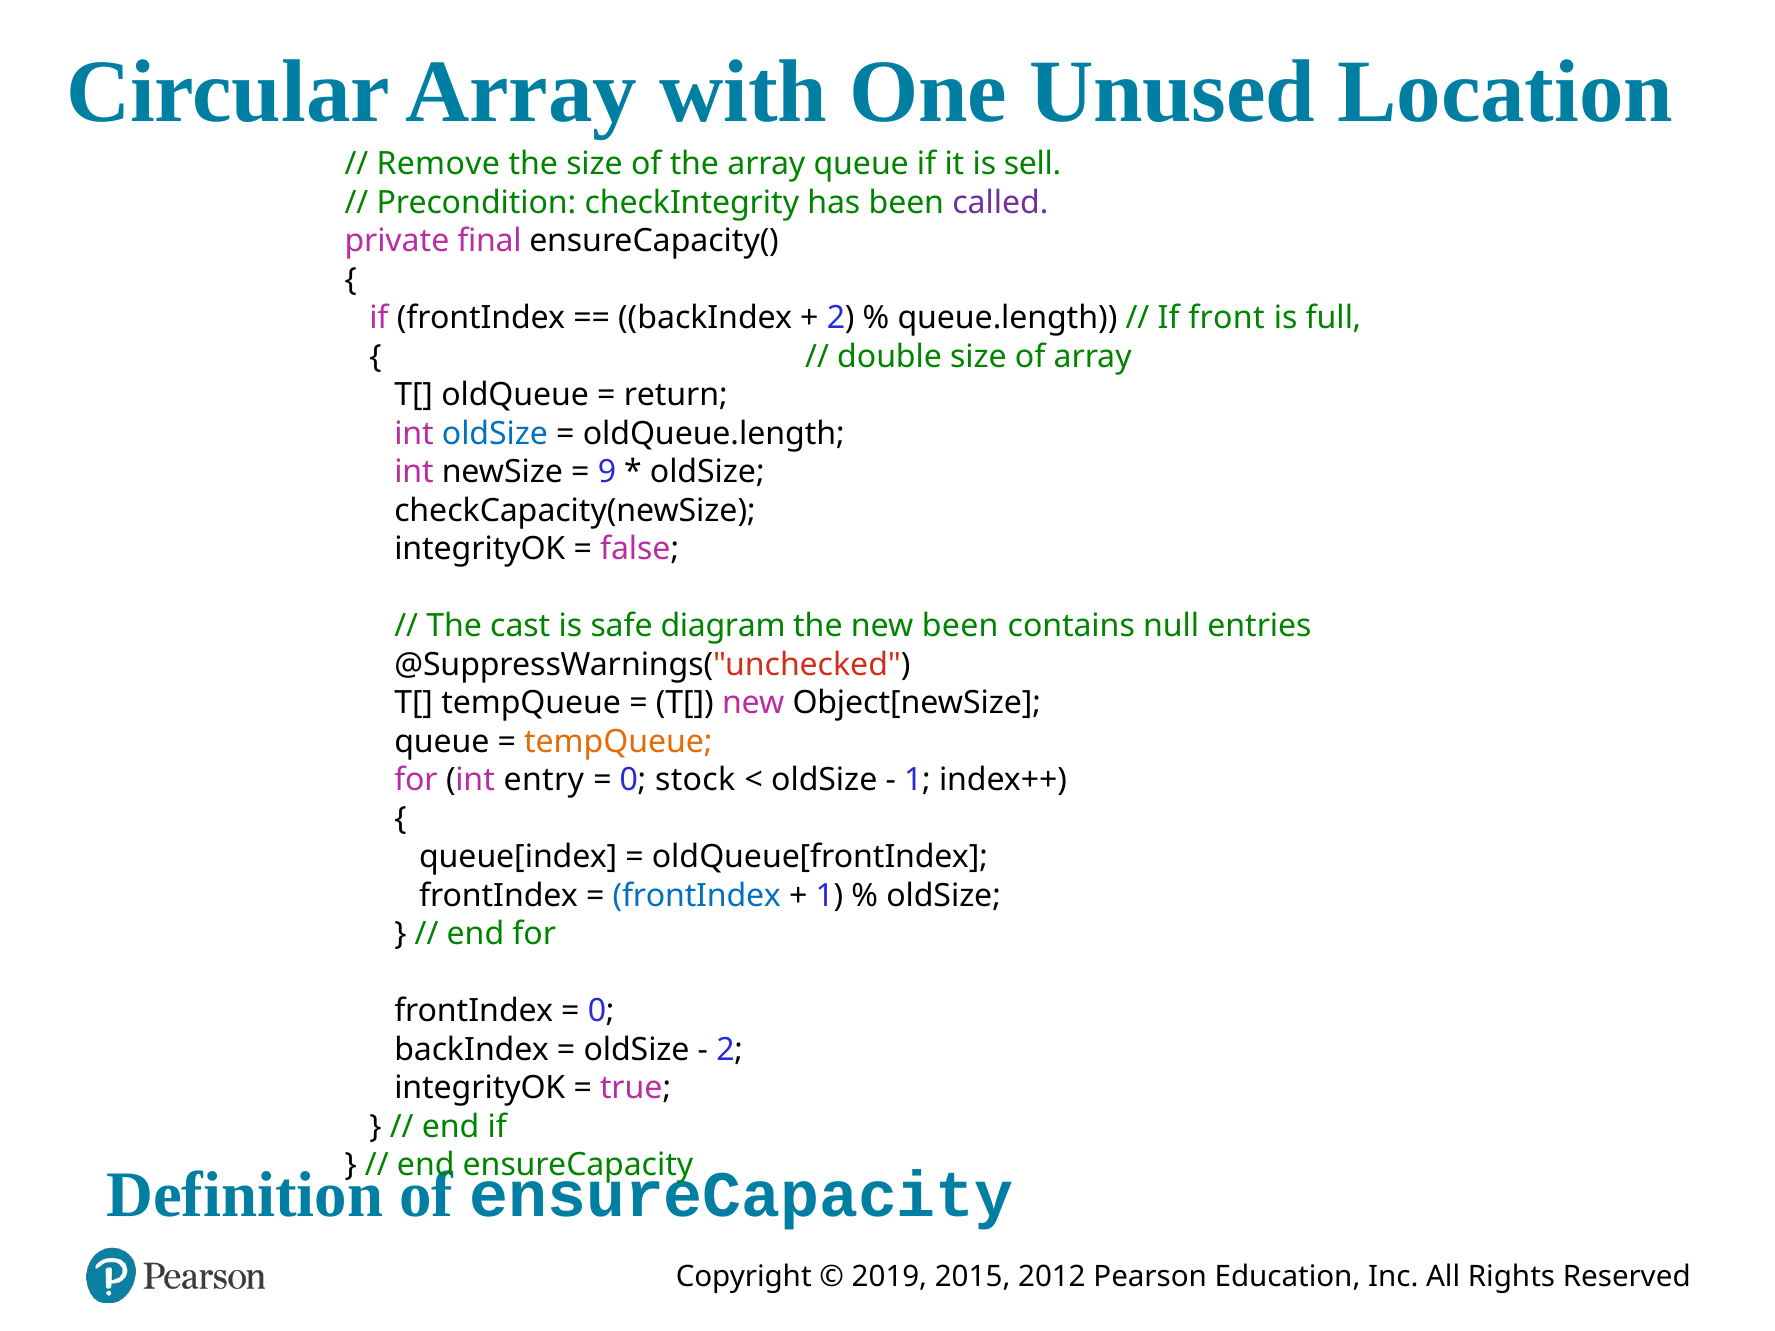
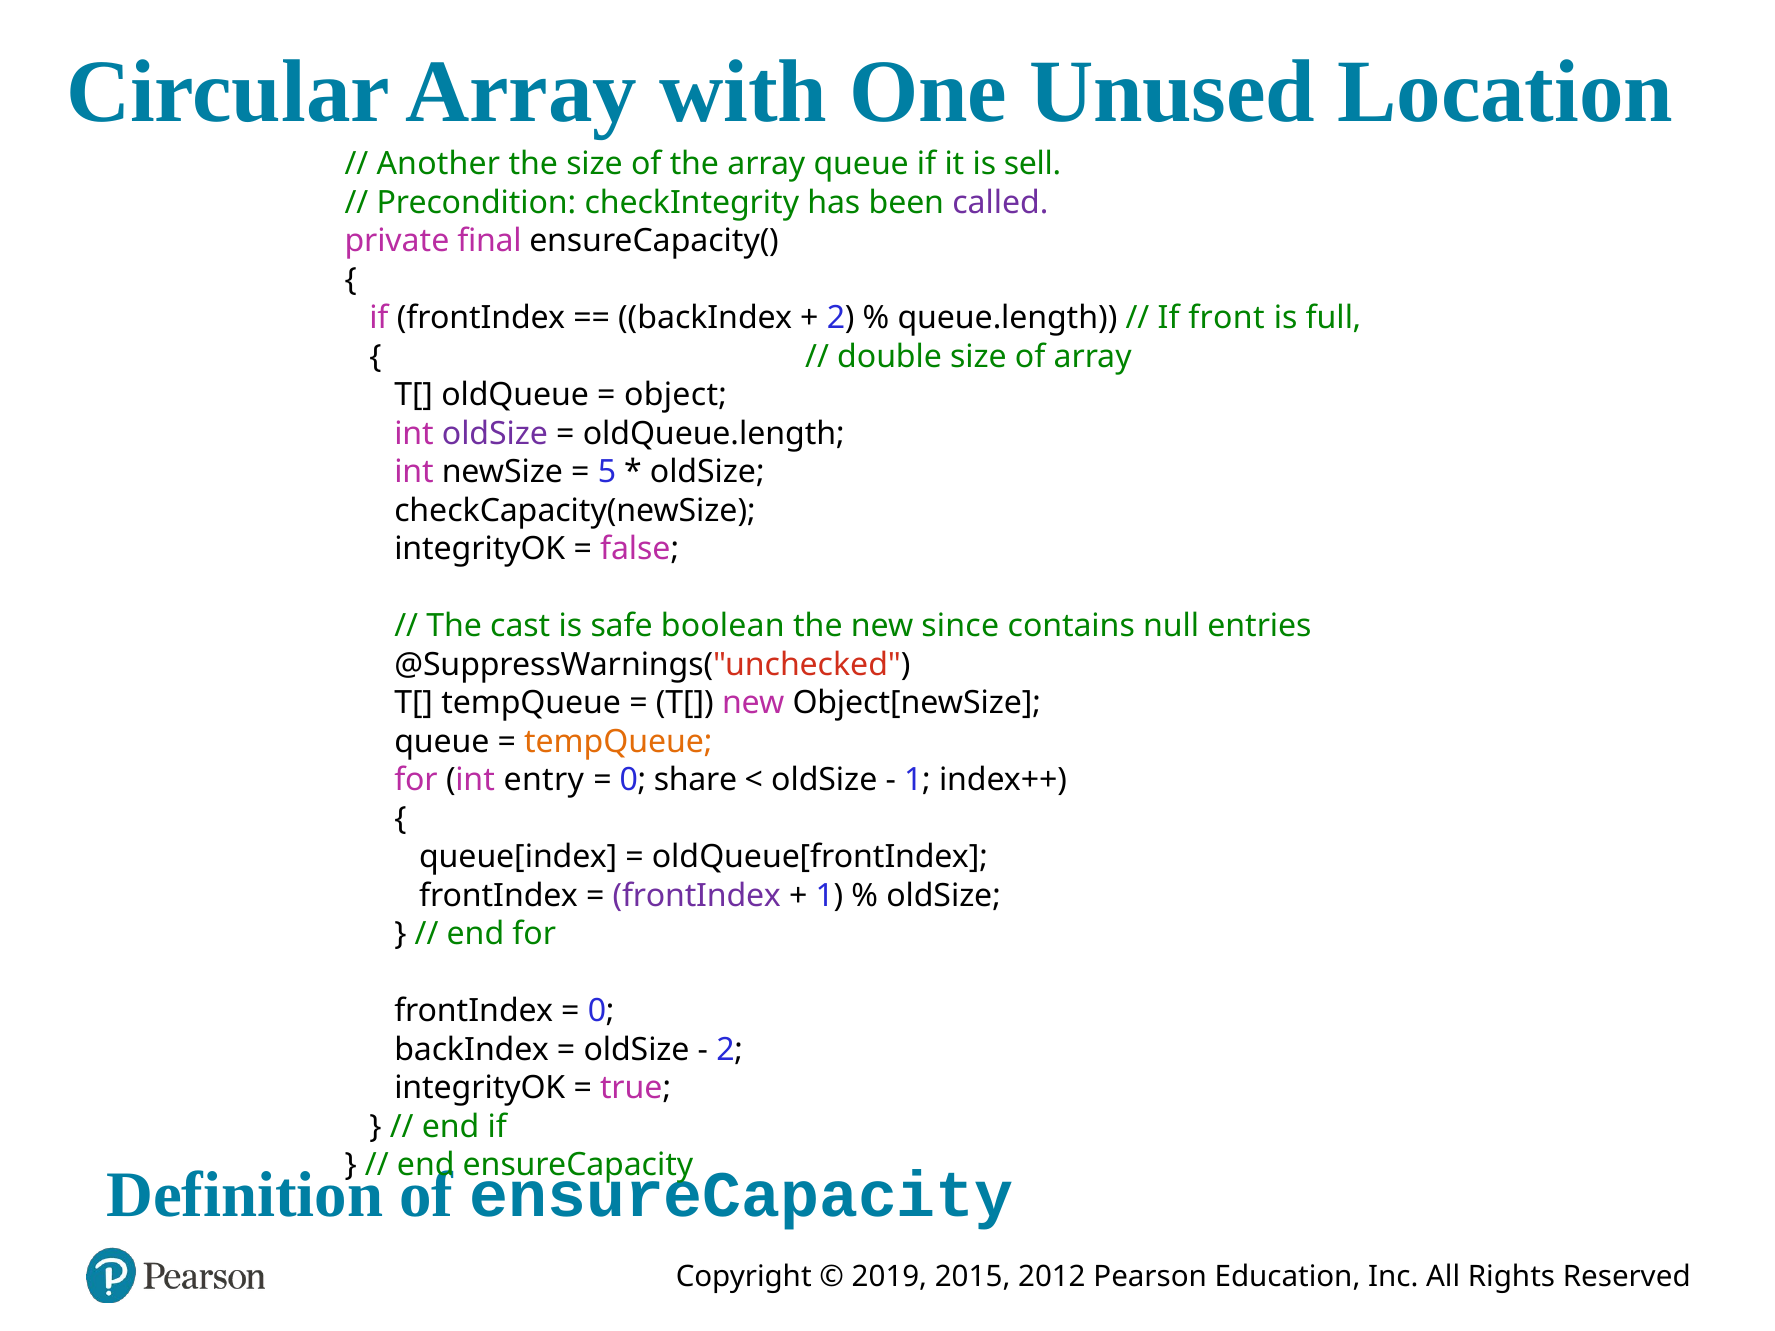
Remove: Remove -> Another (438, 164)
return: return -> object (676, 395)
oldSize colour: blue -> purple (495, 434)
9: 9 -> 5 (607, 472)
diagram: diagram -> boolean (723, 626)
new been: been -> since (960, 626)
stock: stock -> share (696, 780)
frontIndex colour: blue -> purple (697, 896)
